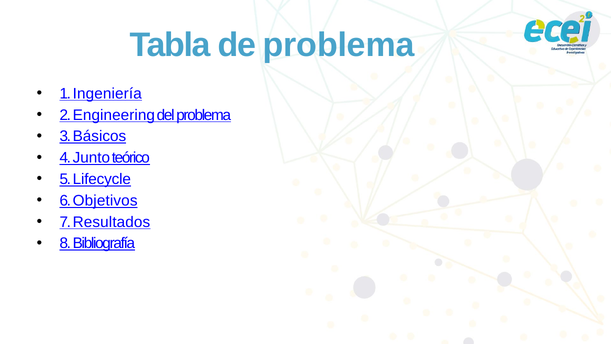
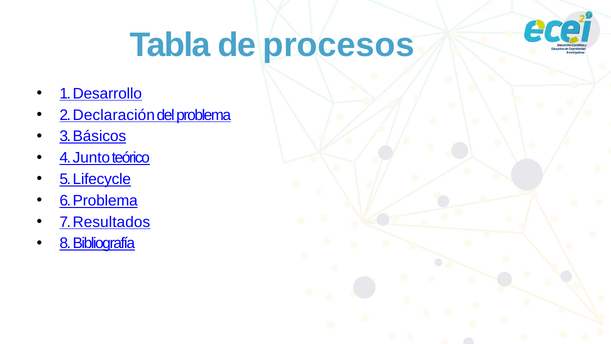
de problema: problema -> procesos (339, 45)
Ingeniería: Ingeniería -> Desarrollo (107, 93)
Engineering: Engineering -> Declaración (114, 115)
6 Objetivos: Objetivos -> Problema (105, 200)
